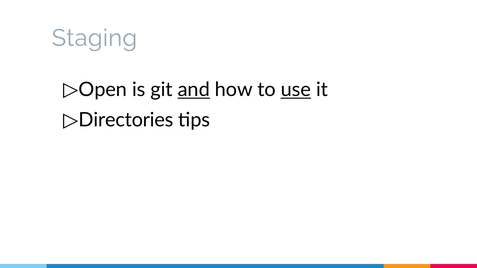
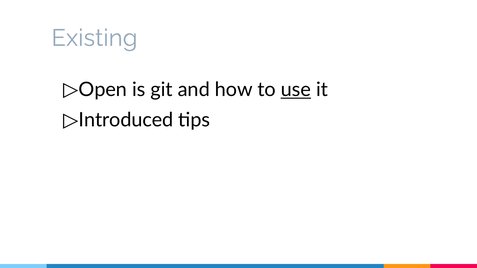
Staging: Staging -> Existing (94, 38)
and underline: present -> none (194, 90)
Directories: Directories -> Introduced (126, 120)
